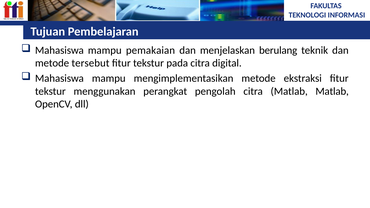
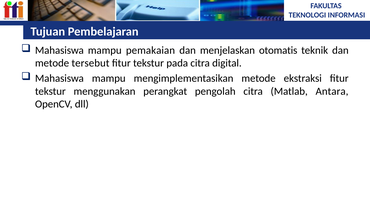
berulang: berulang -> otomatis (278, 50)
Matlab Matlab: Matlab -> Antara (332, 91)
